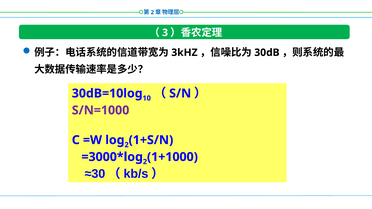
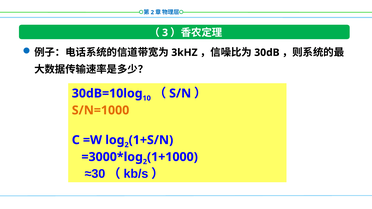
S/N=1000 colour: purple -> orange (101, 110)
